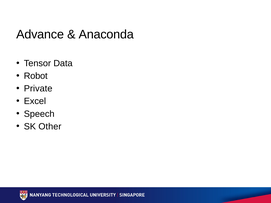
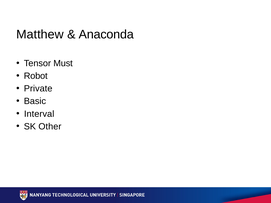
Advance: Advance -> Matthew (40, 35)
Data: Data -> Must (63, 63)
Excel: Excel -> Basic (35, 101)
Speech: Speech -> Interval (39, 114)
